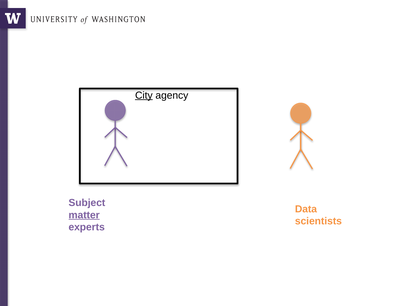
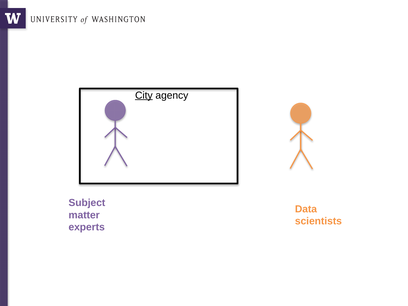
matter underline: present -> none (84, 215)
